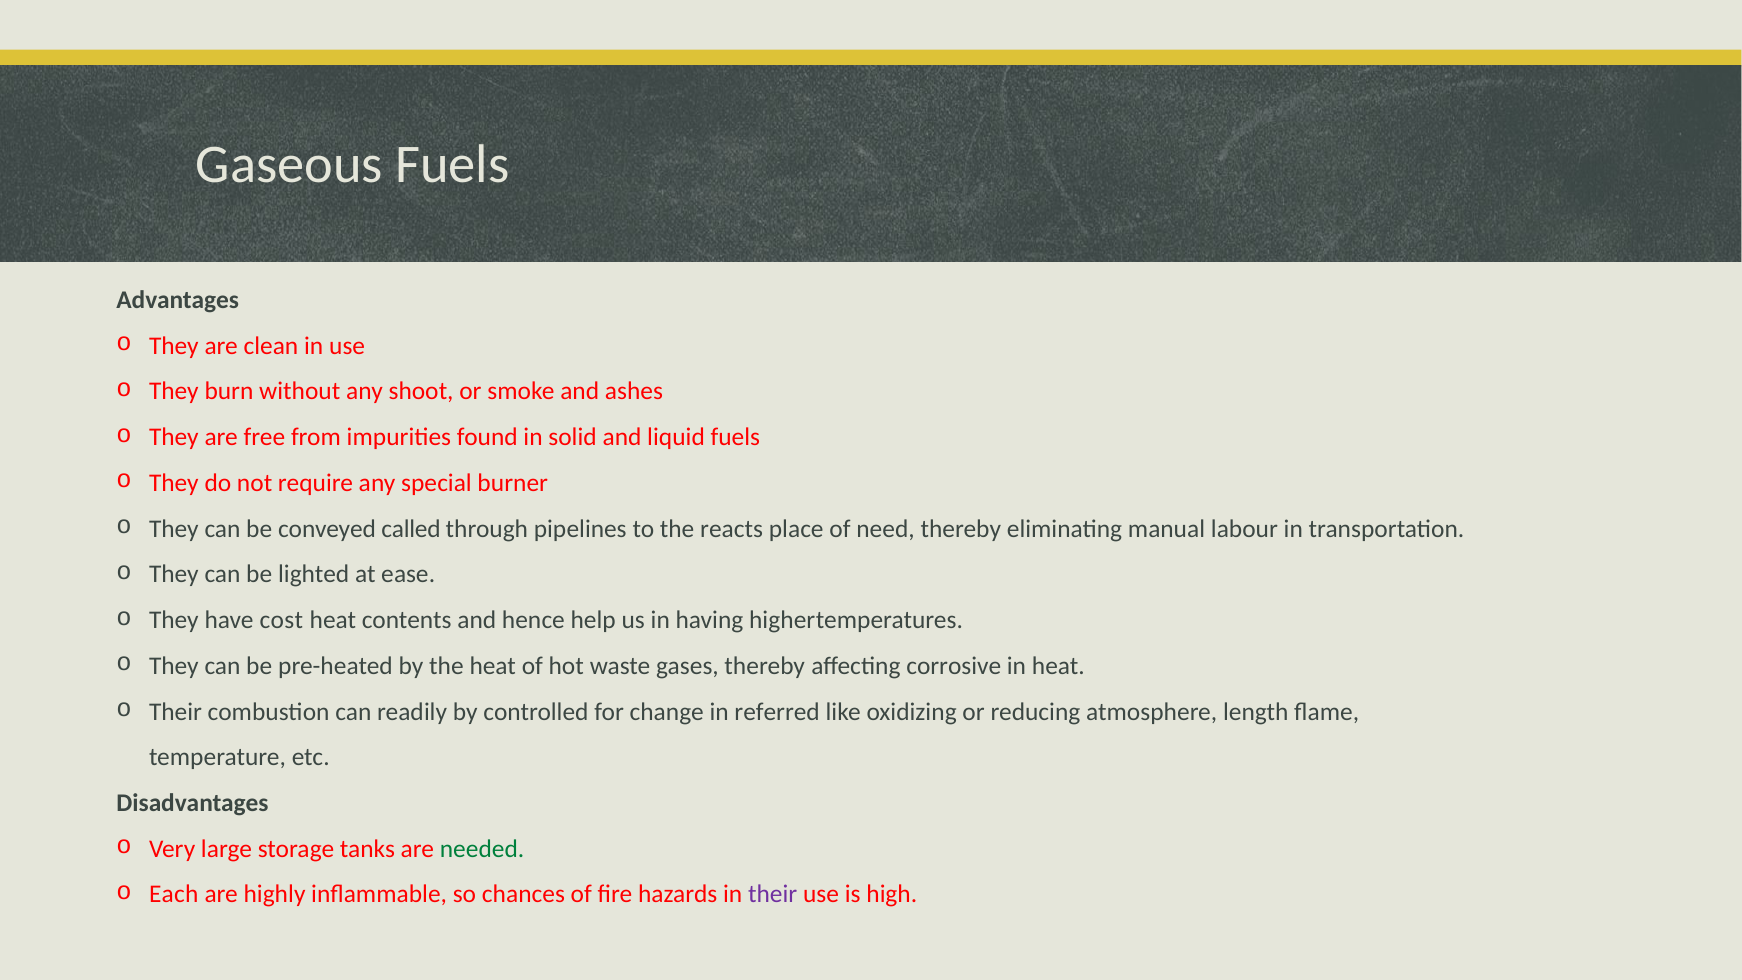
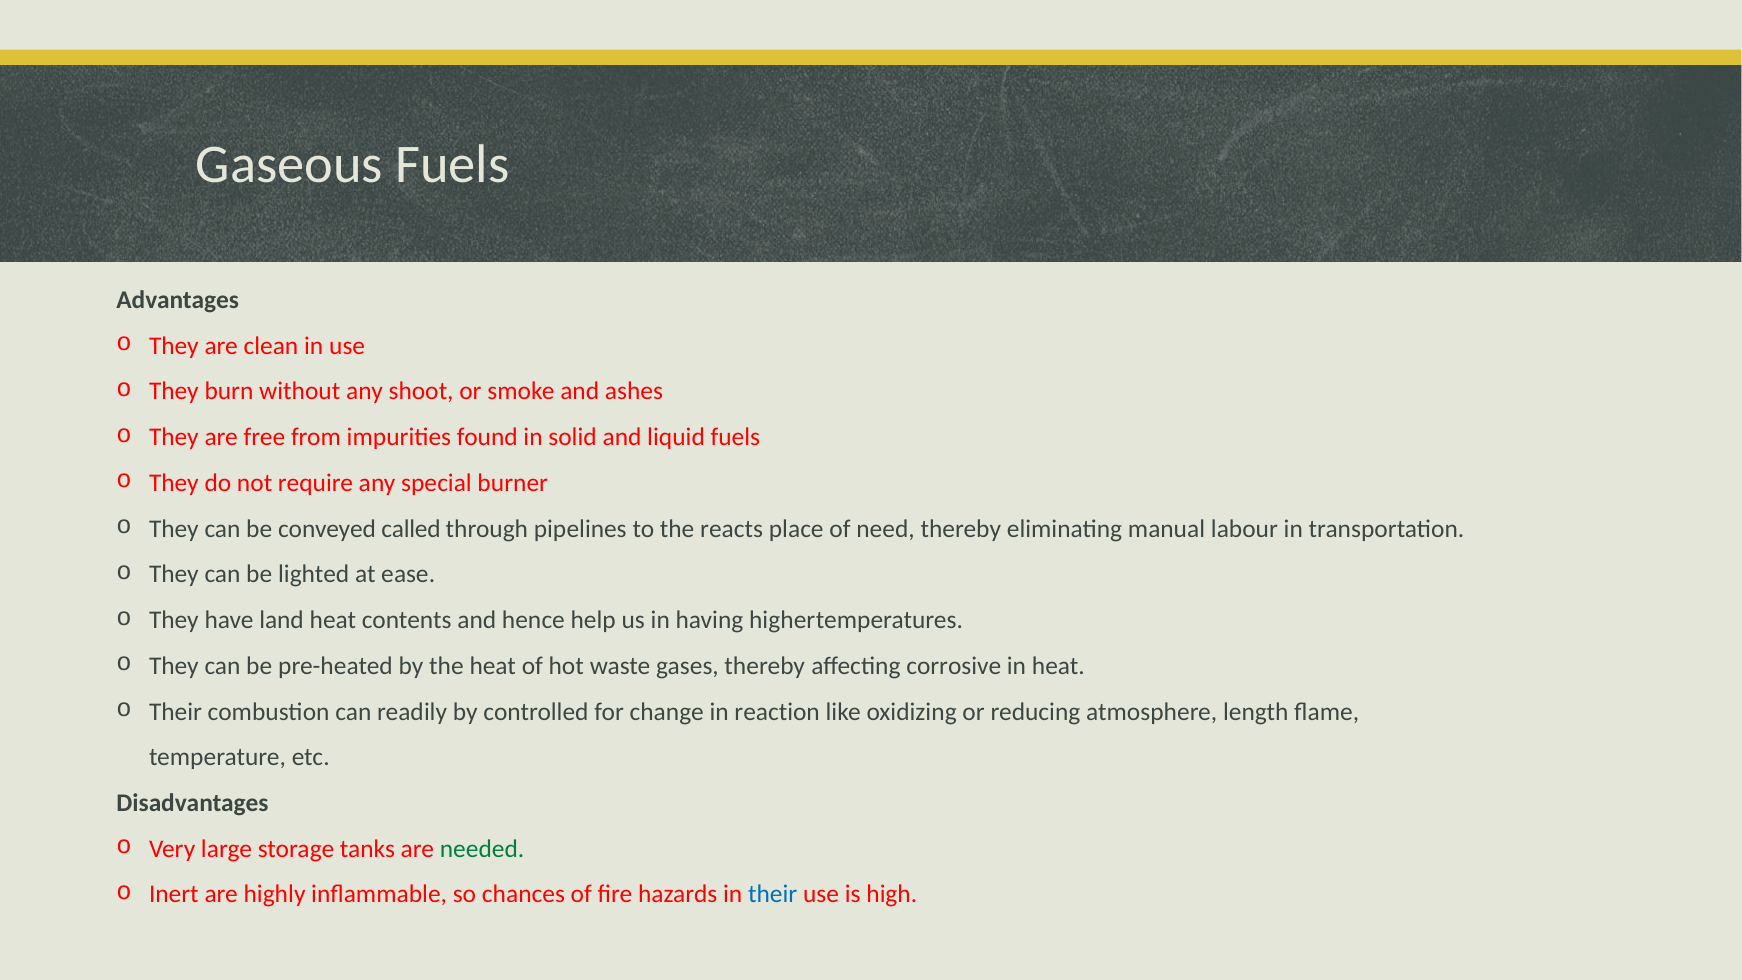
cost: cost -> land (282, 620)
referred: referred -> reaction (777, 712)
Each: Each -> Inert (174, 894)
their colour: purple -> blue (773, 894)
